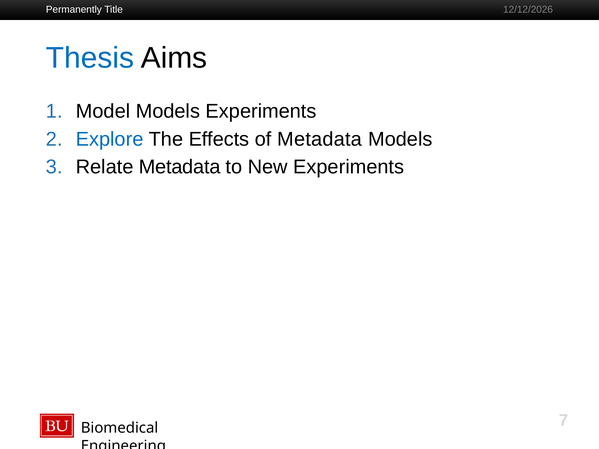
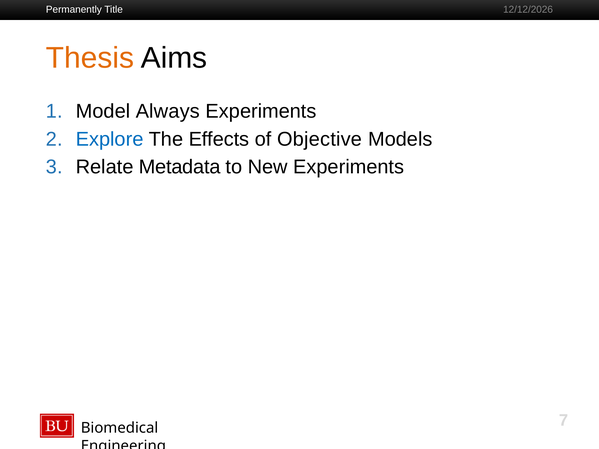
Thesis colour: blue -> orange (90, 58)
Model Models: Models -> Always (168, 111)
of Metadata: Metadata -> Objective (320, 139)
